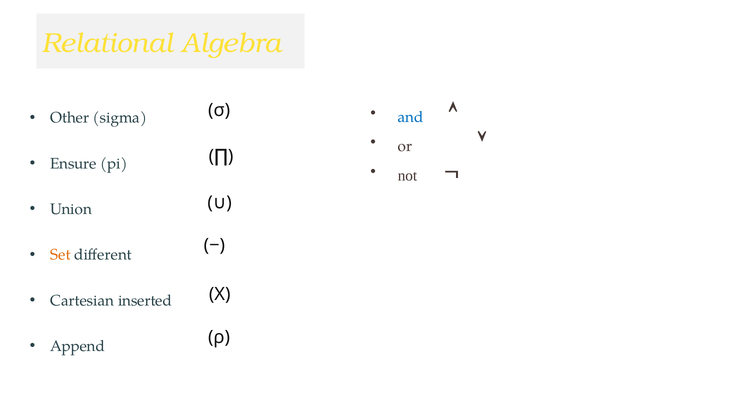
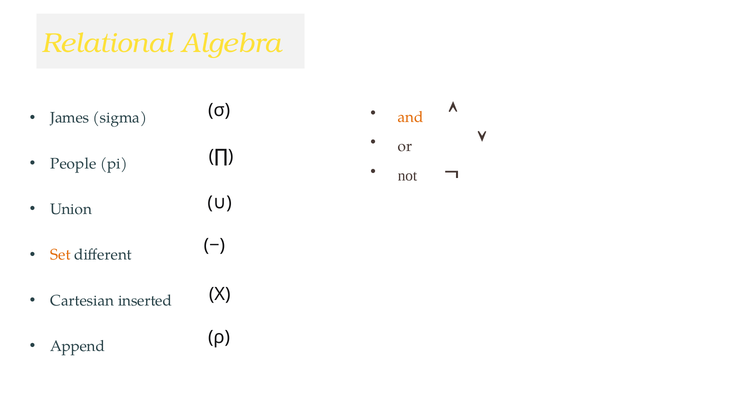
Other: Other -> James (70, 118)
and colour: blue -> orange (411, 117)
Ensure: Ensure -> People (73, 163)
